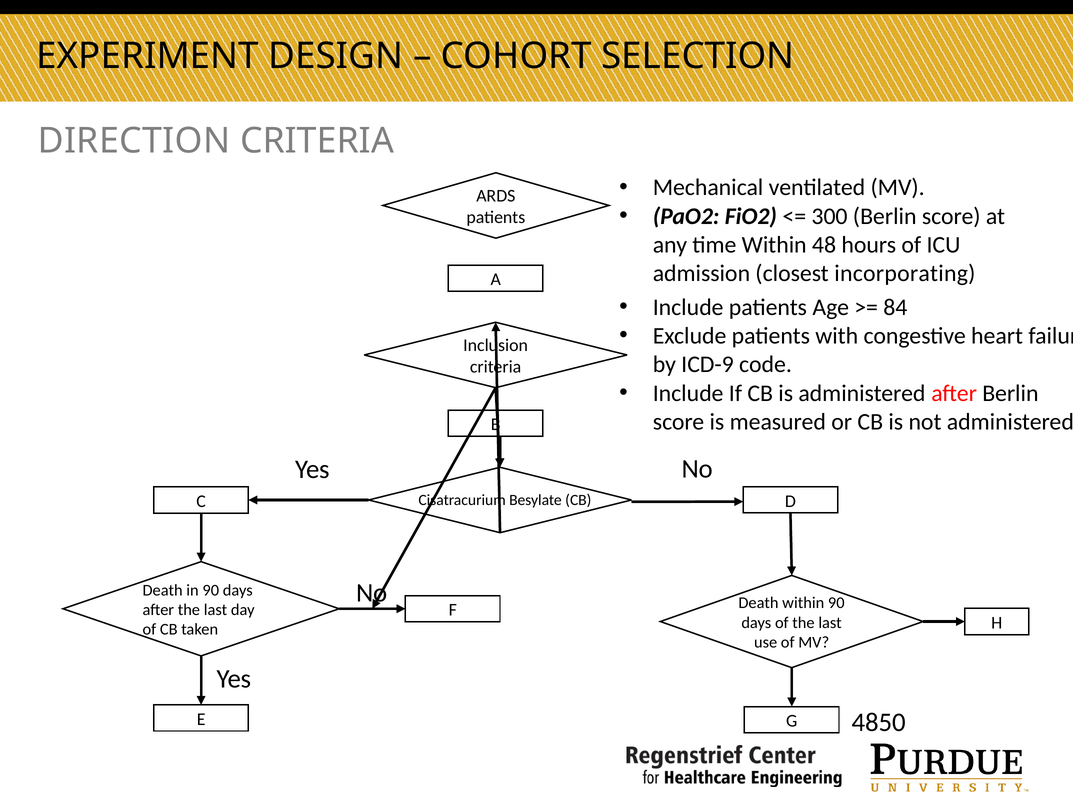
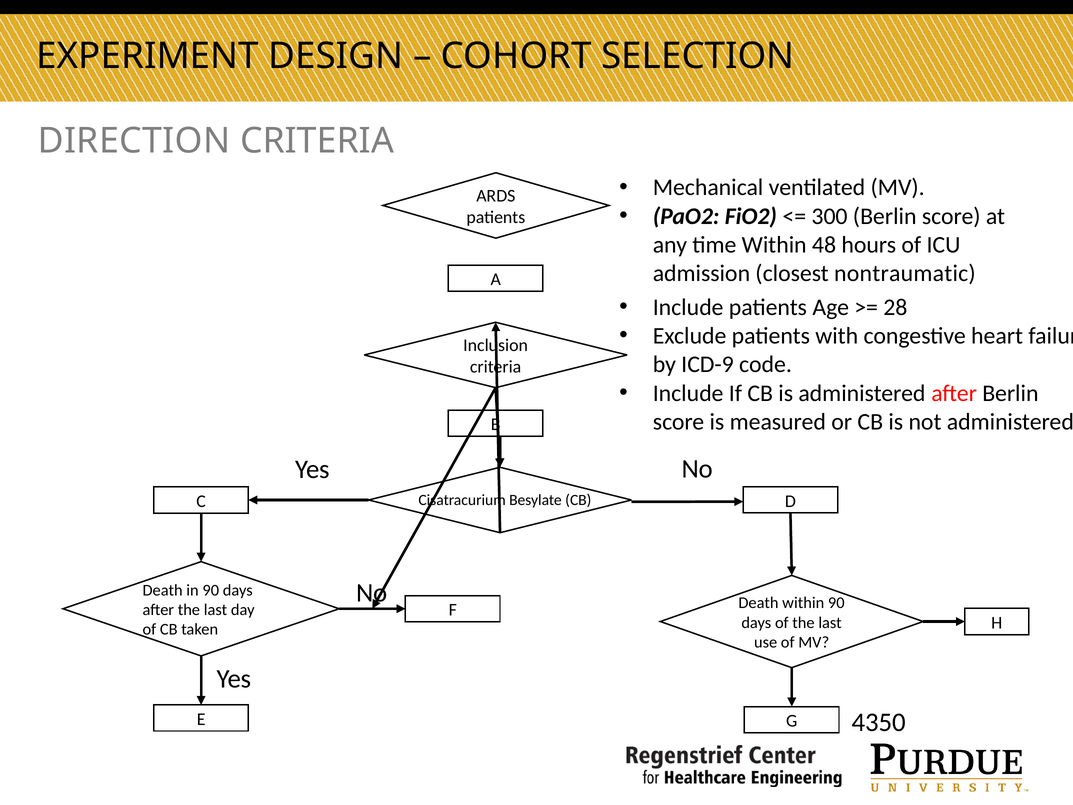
incorporating: incorporating -> nontraumatic (905, 273)
84: 84 -> 28 (895, 307)
4850: 4850 -> 4350 (879, 722)
